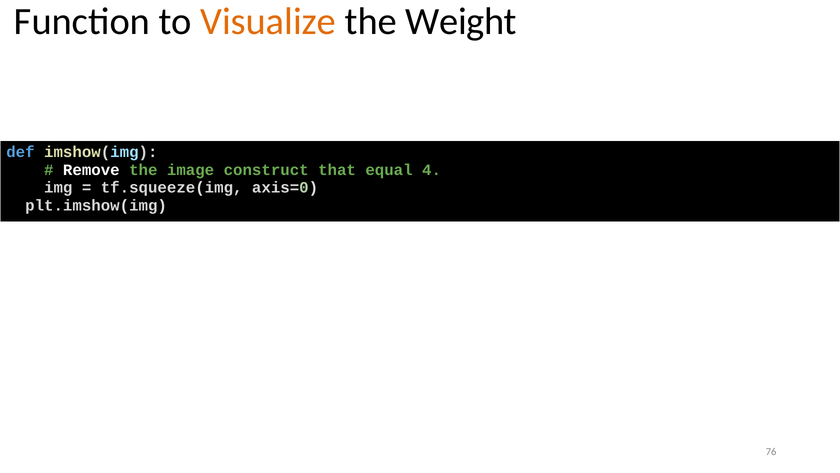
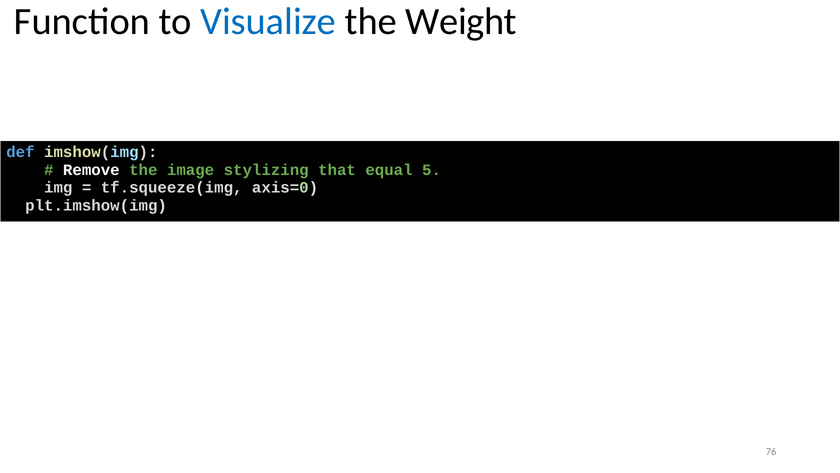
Visualize colour: orange -> blue (268, 22)
construct: construct -> stylizing (266, 170)
4: 4 -> 5 (432, 170)
